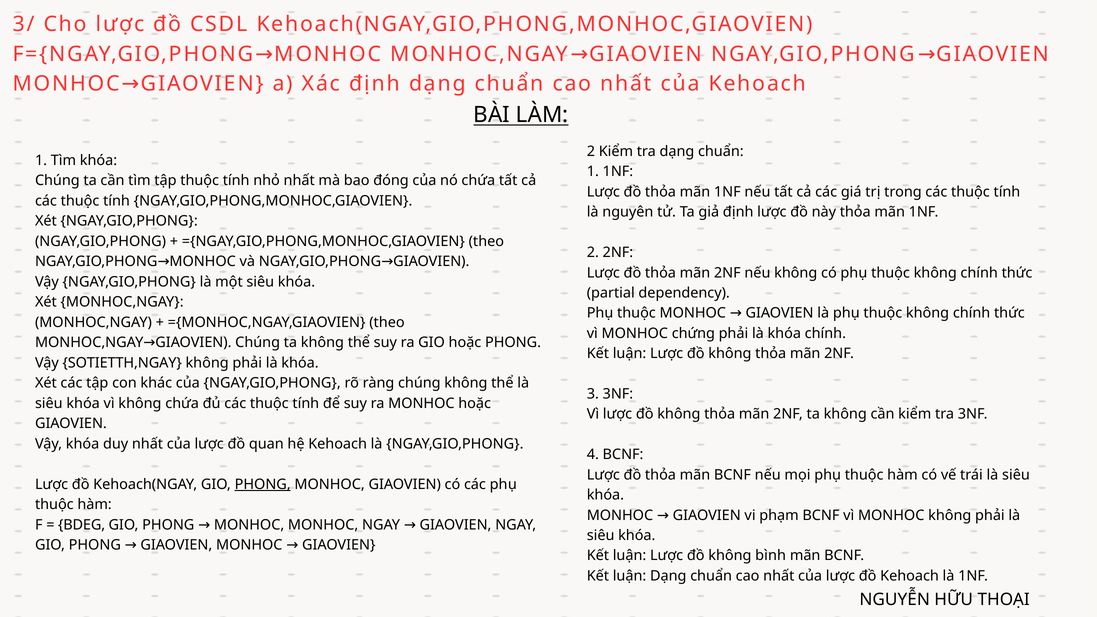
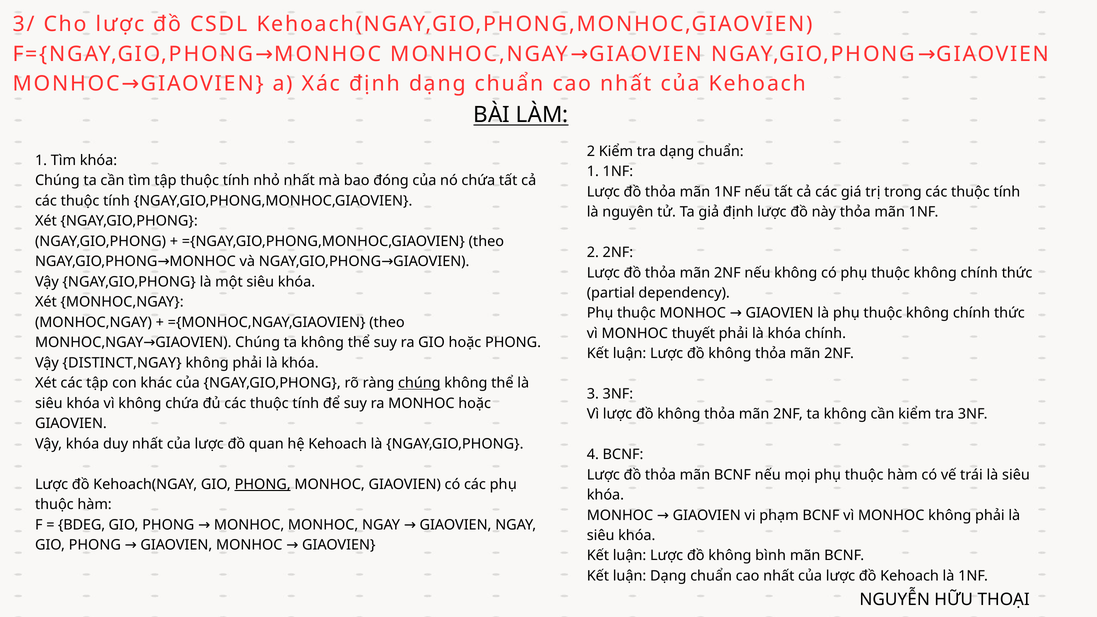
chứng: chứng -> thuyết (693, 333)
SOTIETTH,NGAY: SOTIETTH,NGAY -> DISTINCT,NGAY (122, 363)
chúng underline: none -> present (419, 383)
